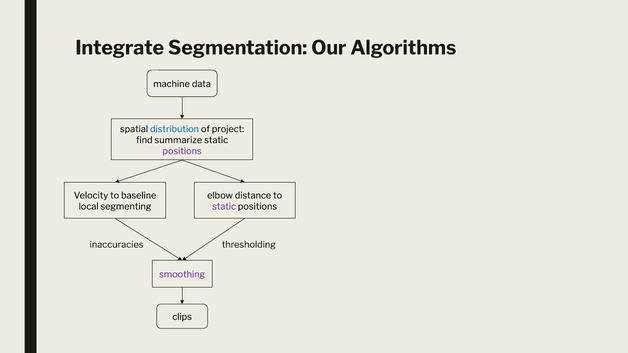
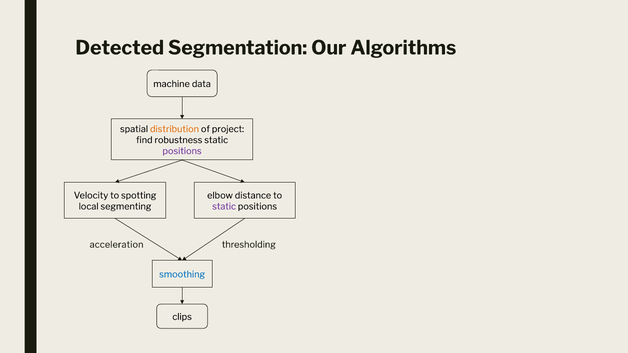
Integrate: Integrate -> Detected (120, 48)
distribution colour: blue -> orange (174, 129)
summarize: summarize -> robustness (178, 140)
baseline: baseline -> spotting (139, 196)
inaccuracies: inaccuracies -> acceleration (117, 245)
smoothing colour: purple -> blue (182, 275)
